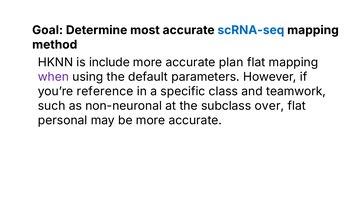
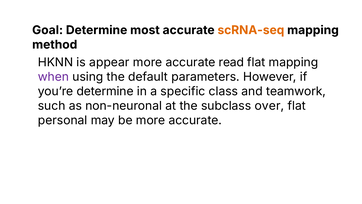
scRNA-seq colour: blue -> orange (251, 30)
include: include -> appear (109, 62)
plan: plan -> read (231, 62)
you’re reference: reference -> determine (105, 91)
